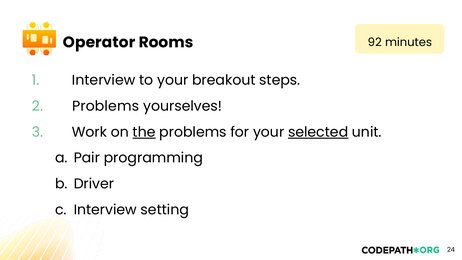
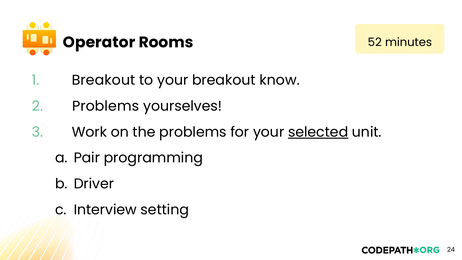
92: 92 -> 52 (375, 42)
Interview: Interview -> Breakout (104, 80)
steps: steps -> know (280, 80)
the underline: present -> none (144, 132)
